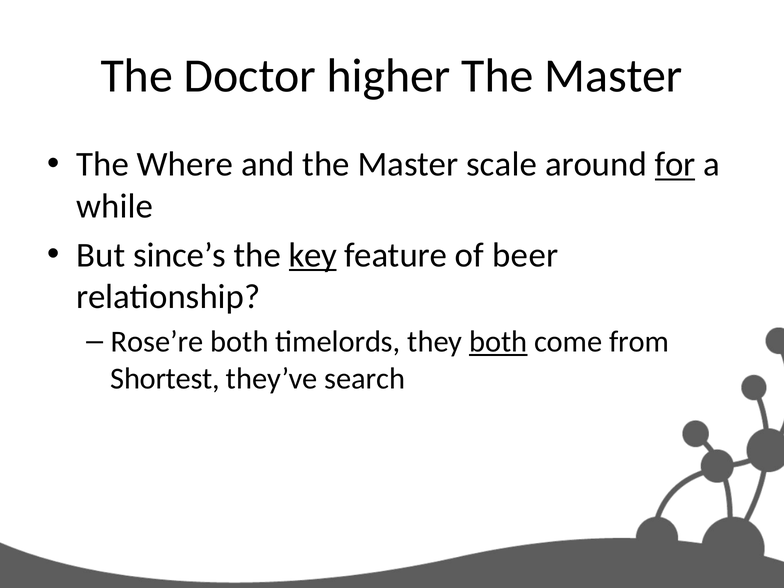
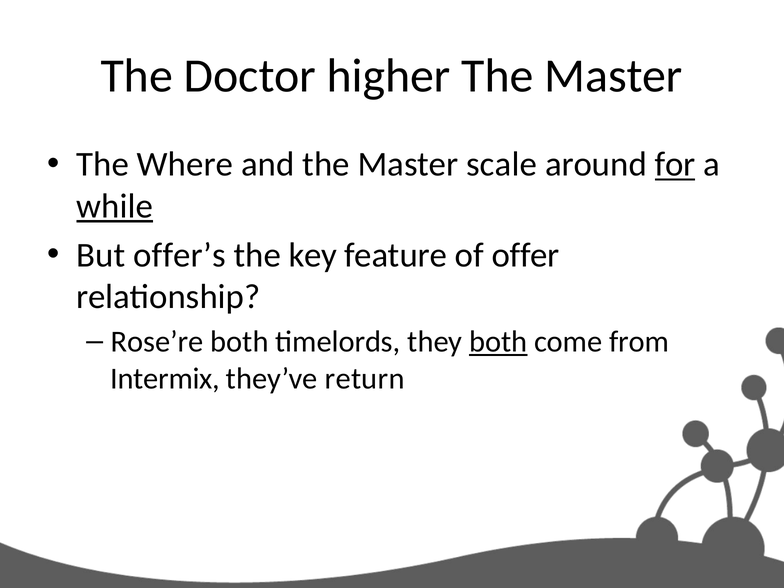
while underline: none -> present (115, 206)
since’s: since’s -> offer’s (179, 255)
key underline: present -> none (313, 255)
beer: beer -> offer (526, 255)
Shortest: Shortest -> Intermix (165, 379)
search: search -> return (365, 379)
